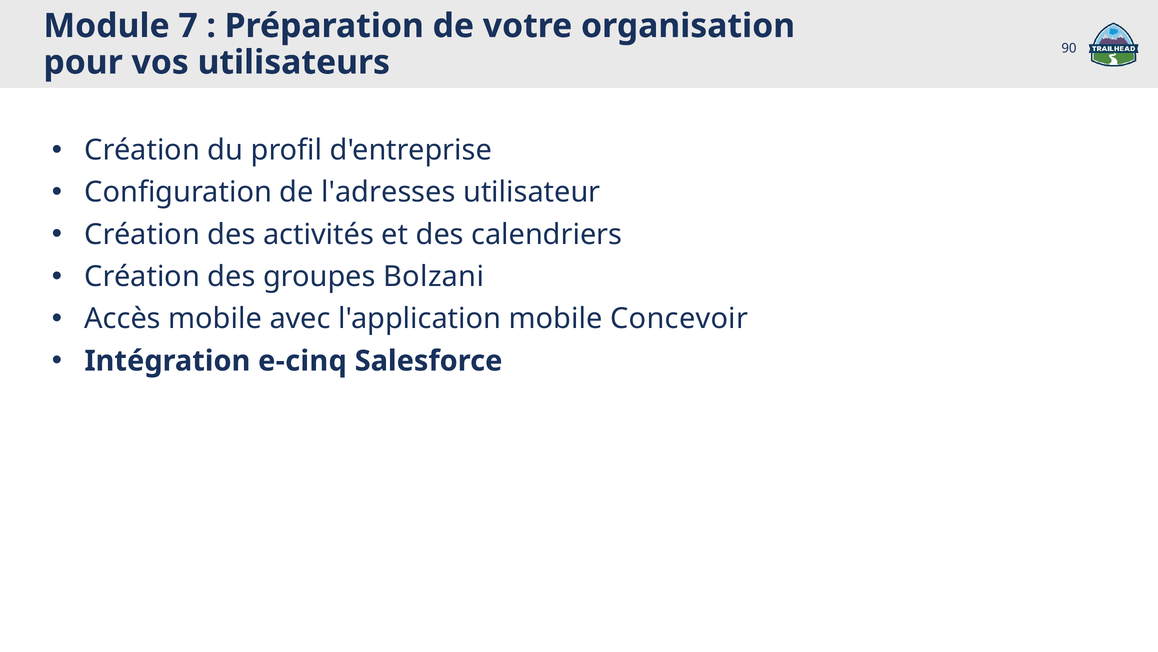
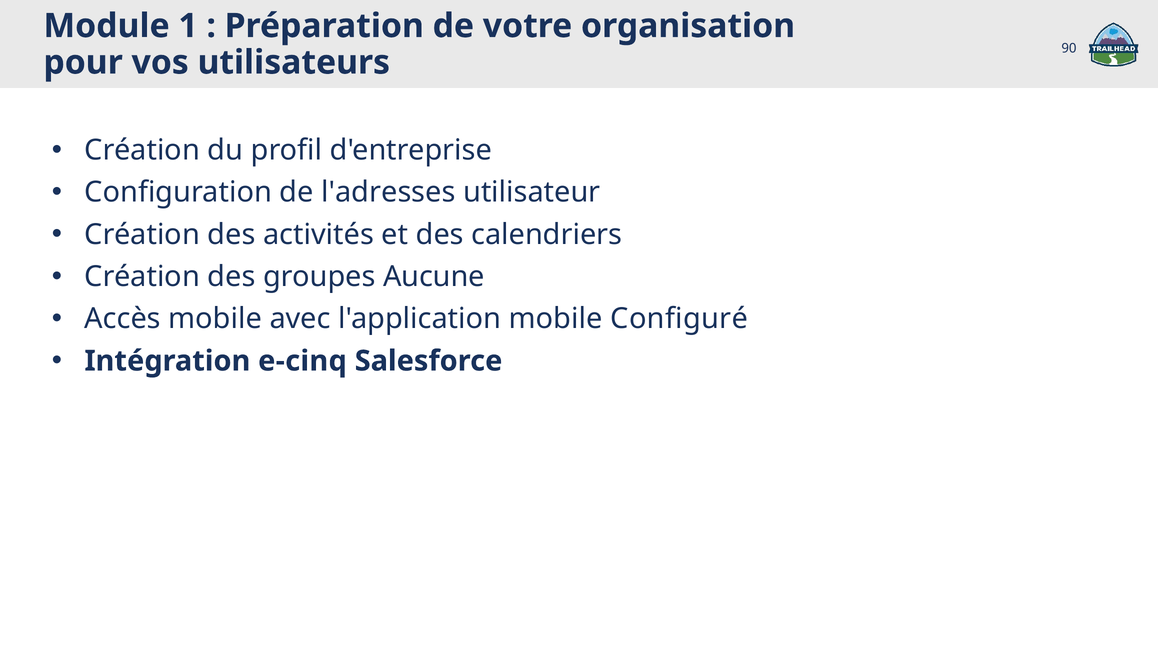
7: 7 -> 1 (188, 26)
Bolzani: Bolzani -> Aucune (434, 276)
Concevoir: Concevoir -> Configuré (679, 319)
